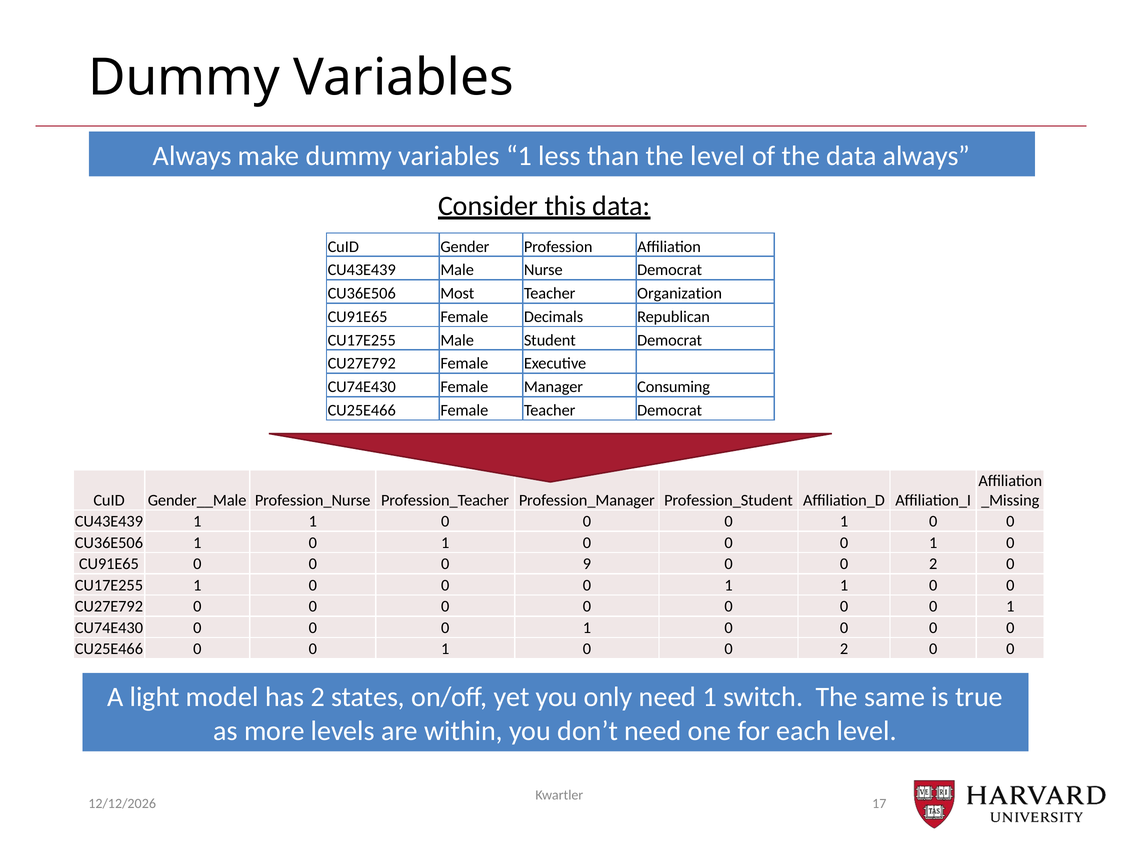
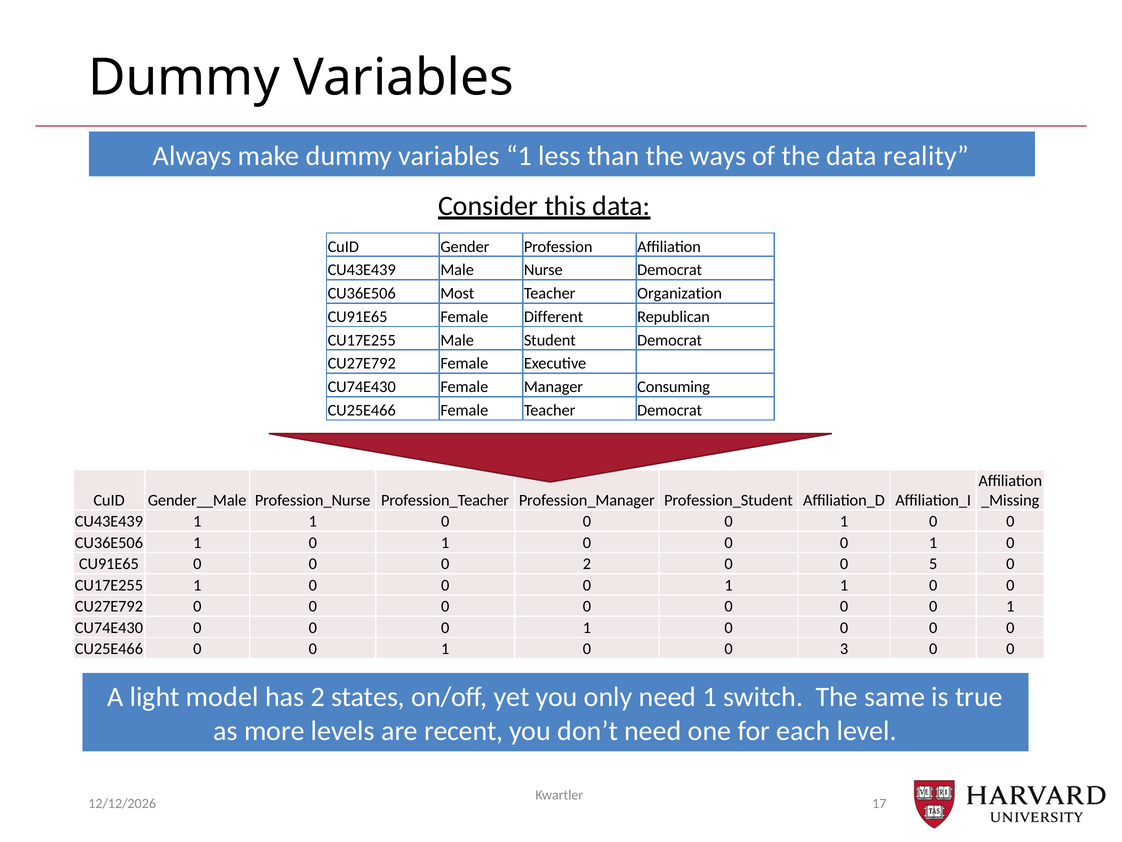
the level: level -> ways (718, 156)
data always: always -> reality (926, 156)
Decimals: Decimals -> Different (554, 317)
0 9: 9 -> 2 (587, 564)
2: 2 -> 5 (933, 564)
1 0 0 2: 2 -> 3 (844, 649)
within: within -> recent (464, 730)
